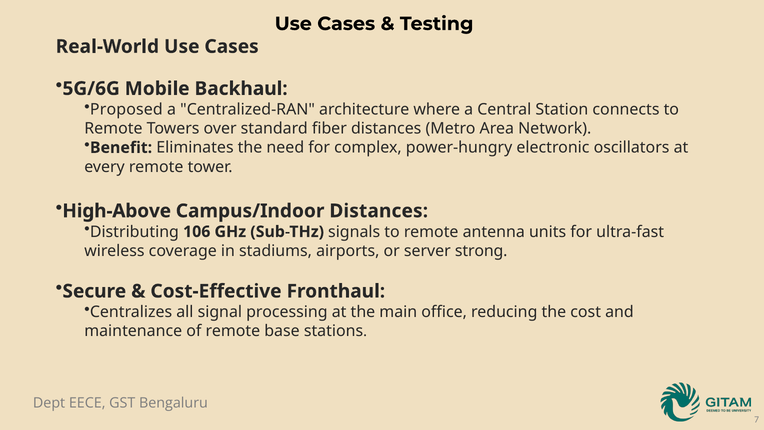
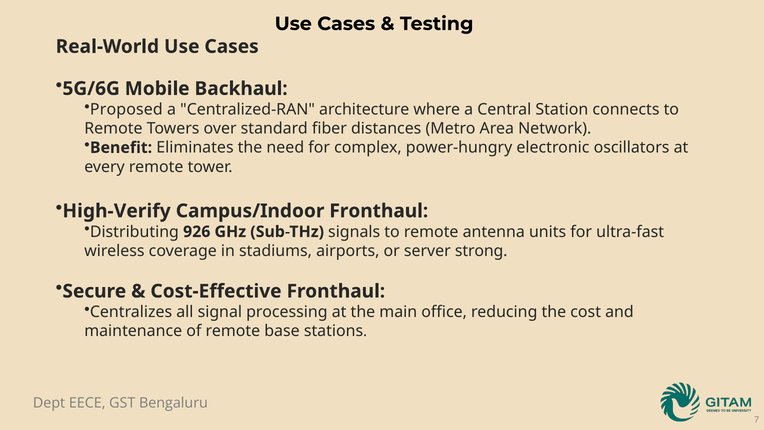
High-Above: High-Above -> High-Verify (117, 211)
Campus/Indoor Distances: Distances -> Fronthaul (379, 211)
106: 106 -> 926 (197, 232)
